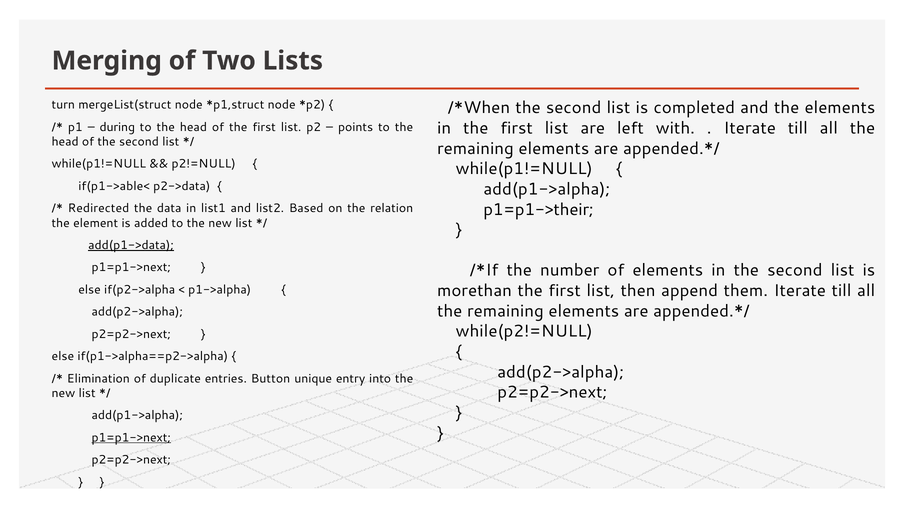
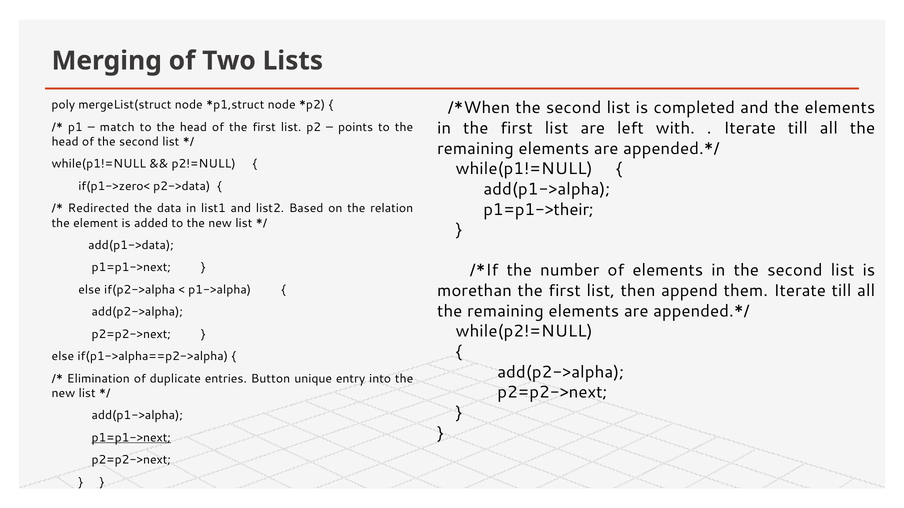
turn: turn -> poly (63, 105)
during: during -> match (117, 127)
if(p1->able<: if(p1->able< -> if(p1->zero< (114, 186)
add(p1->data underline: present -> none (131, 245)
